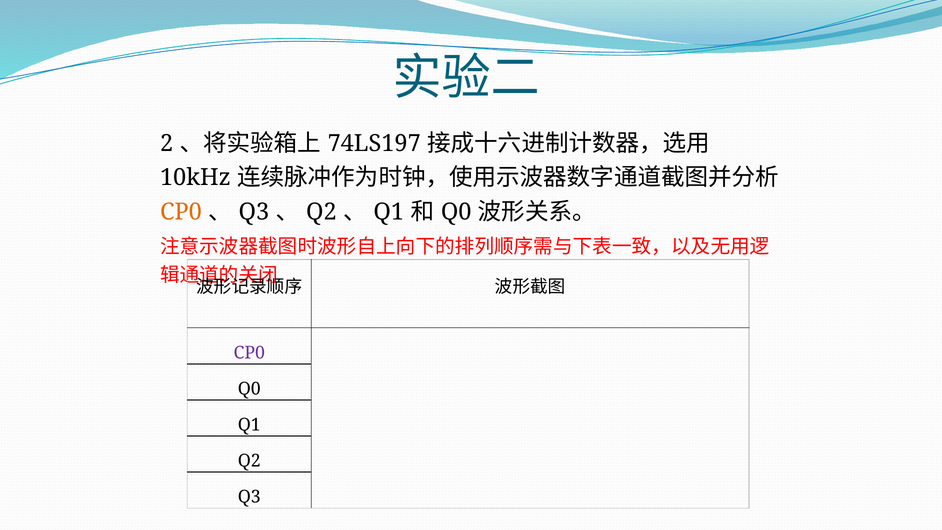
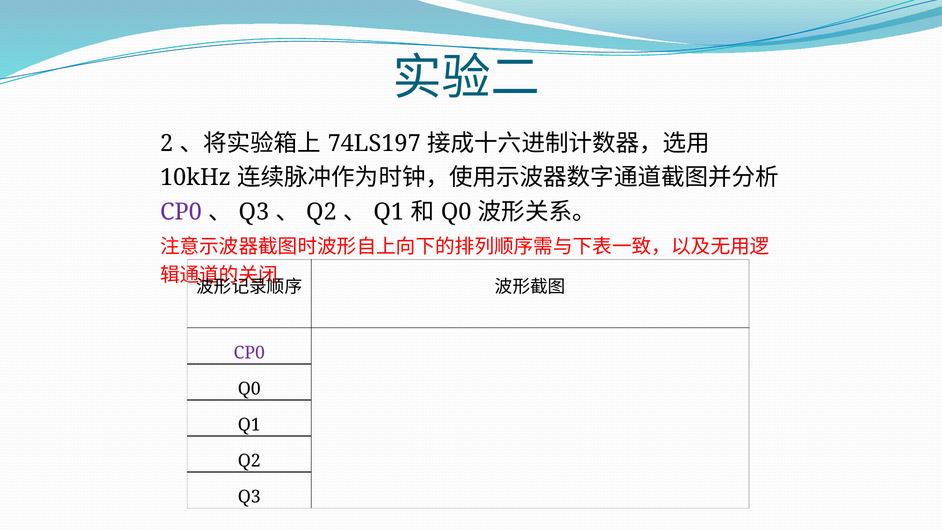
CP0 colour: orange -> purple (181, 212)
